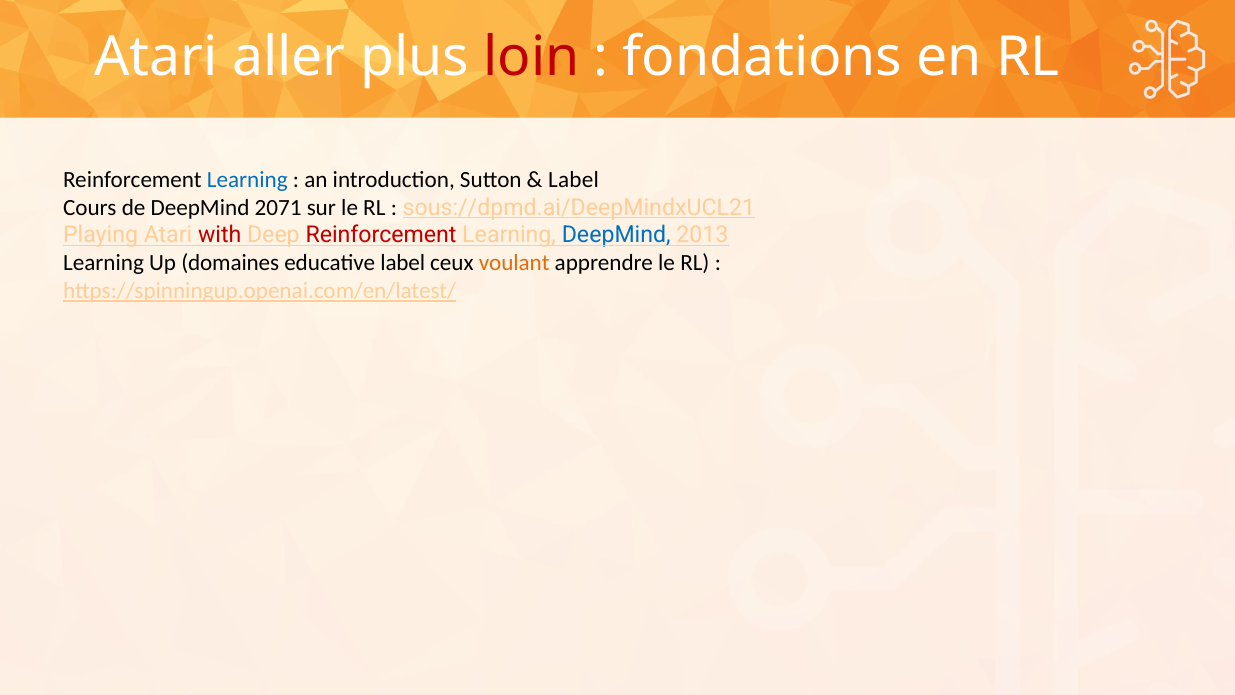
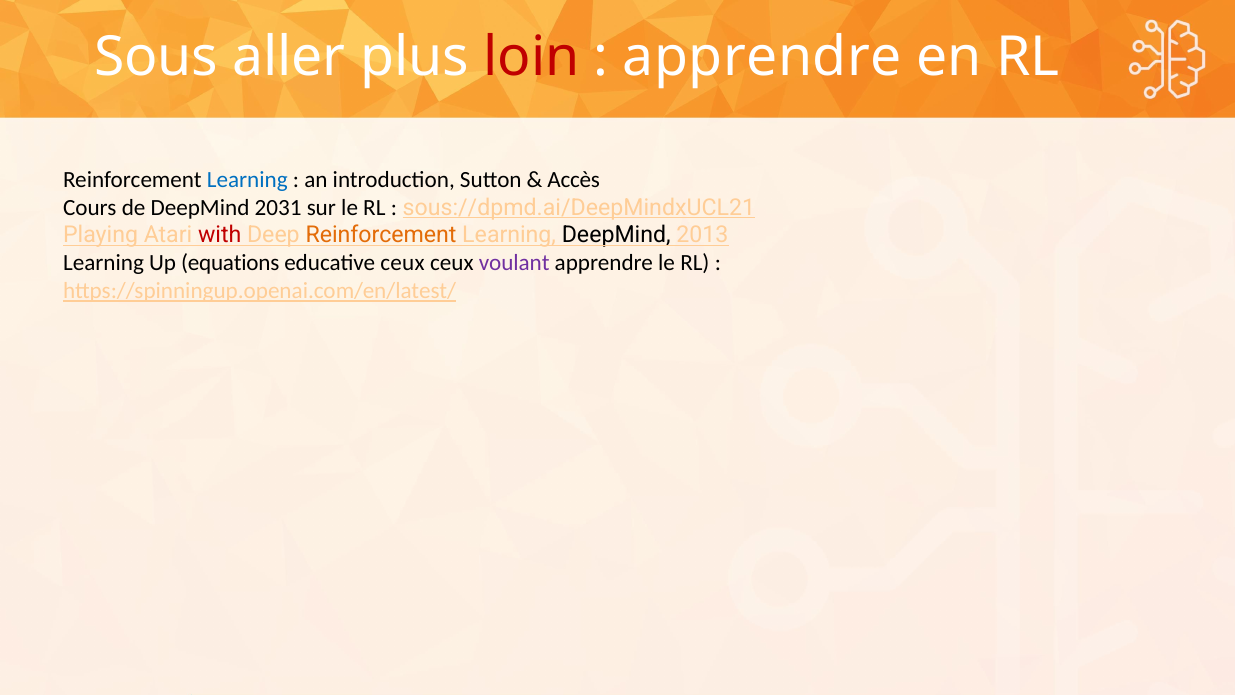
Atari: Atari -> Sous (156, 57)
fondations: fondations -> apprendre (762, 57)
Label: Label -> Accès (574, 180)
2071: 2071 -> 2031 (278, 207)
Reinforcement colour: red -> orange (381, 235)
DeepMind colour: blue -> black (616, 235)
domaines: domaines -> equations (230, 263)
educative label: label -> ceux (403, 263)
voulant colour: orange -> purple (514, 263)
